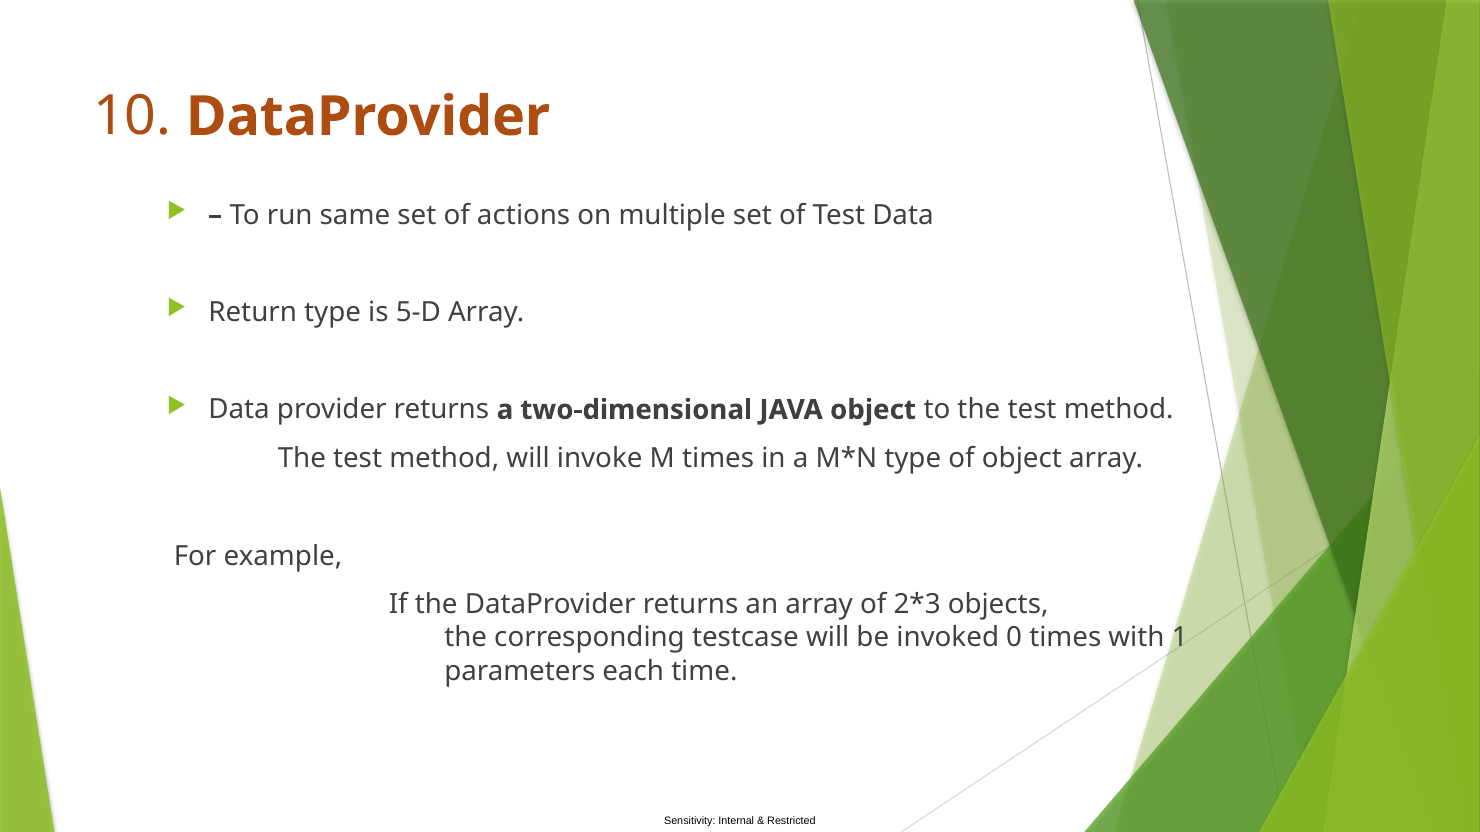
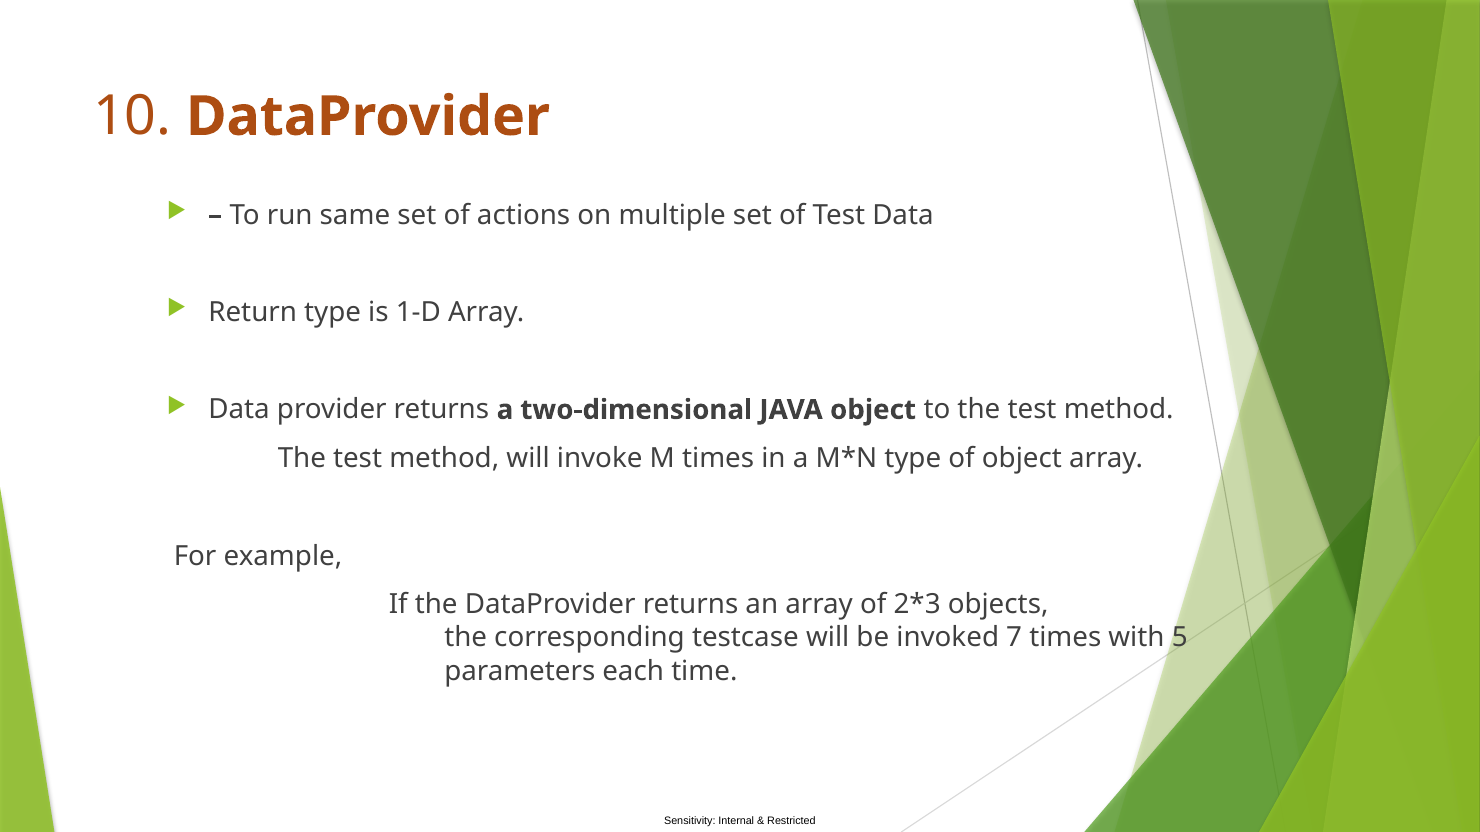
5-D: 5-D -> 1-D (418, 313)
0: 0 -> 7 (1014, 638)
1: 1 -> 5 (1180, 638)
